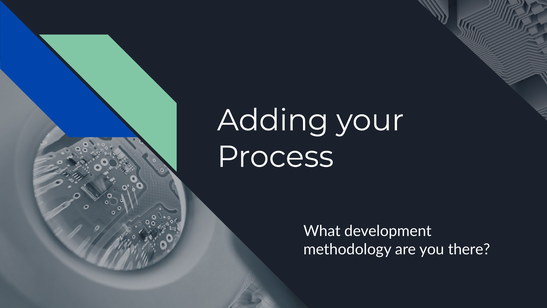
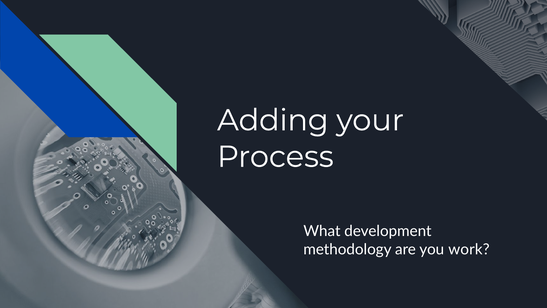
there: there -> work (469, 249)
